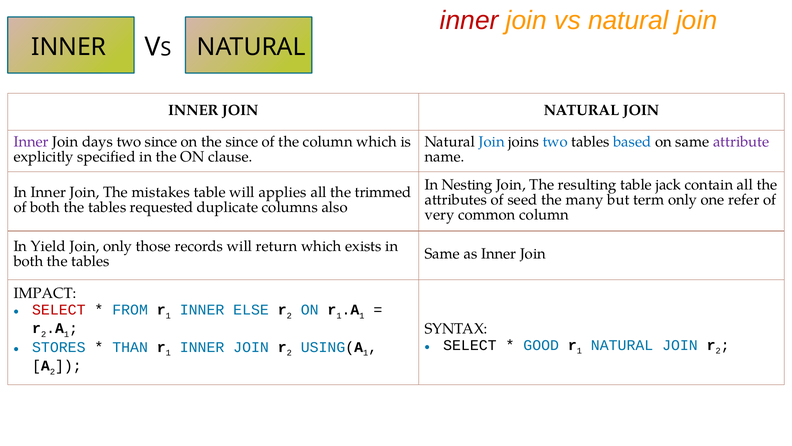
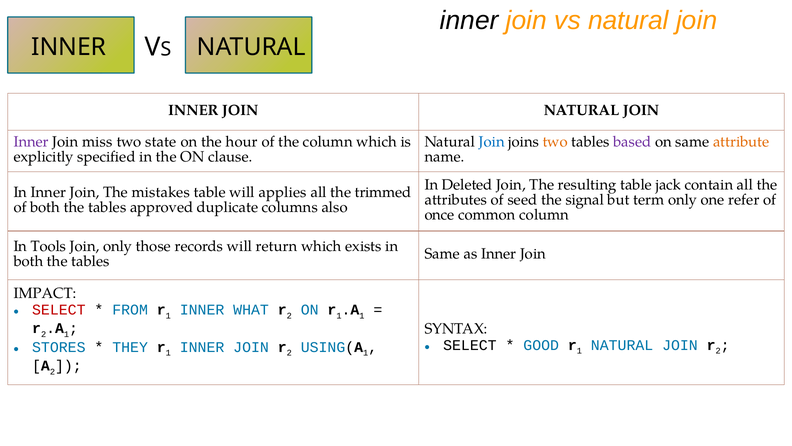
inner colour: red -> black (469, 21)
days: days -> miss (97, 142)
two since: since -> state (161, 142)
the since: since -> hour (242, 142)
two colour: blue -> orange (555, 142)
based colour: blue -> purple (632, 142)
attribute colour: purple -> orange (741, 142)
Nesting: Nesting -> Deleted (467, 185)
many: many -> signal (585, 200)
requested: requested -> approved (162, 207)
very: very -> once (440, 215)
Yield: Yield -> Tools (49, 246)
ELSE: ELSE -> WHAT (251, 310)
THAN: THAN -> THEY (130, 347)
